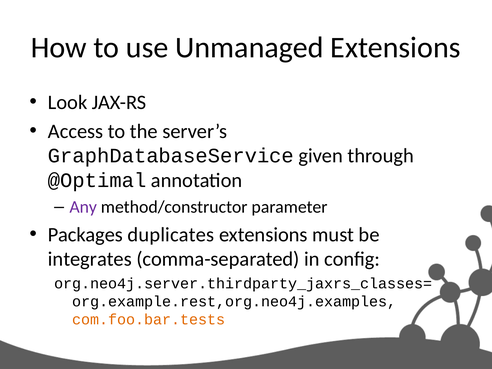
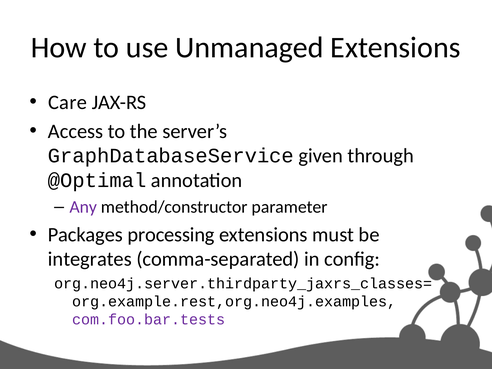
Look: Look -> Care (68, 102)
duplicates: duplicates -> processing (171, 235)
com.foo.bar.tests colour: orange -> purple (149, 319)
